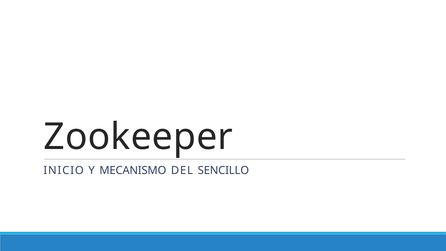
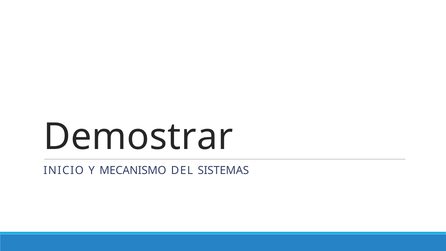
Zookeeper: Zookeeper -> Demostrar (138, 137)
SENCILLO: SENCILLO -> SISTEMAS (223, 171)
